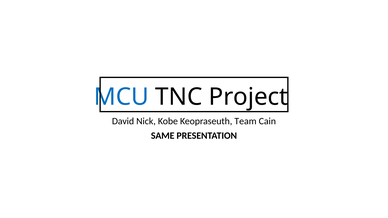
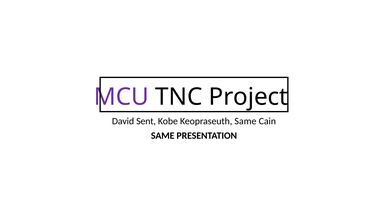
MCU colour: blue -> purple (121, 97)
Nick: Nick -> Sent (146, 121)
Keopraseuth Team: Team -> Same (245, 121)
